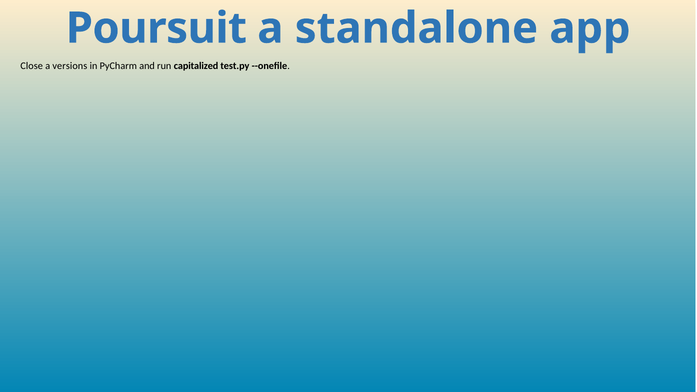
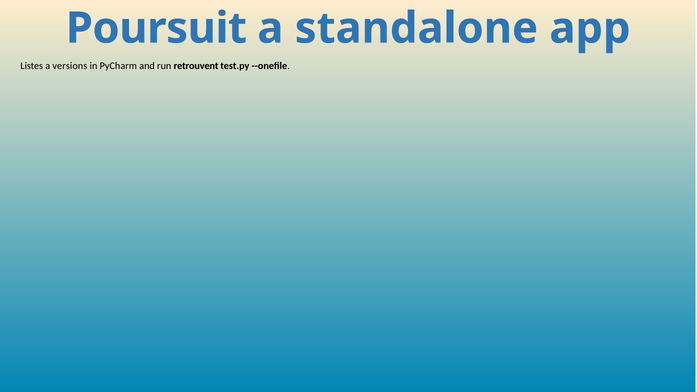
Close: Close -> Listes (32, 66)
capitalized: capitalized -> retrouvent (196, 66)
